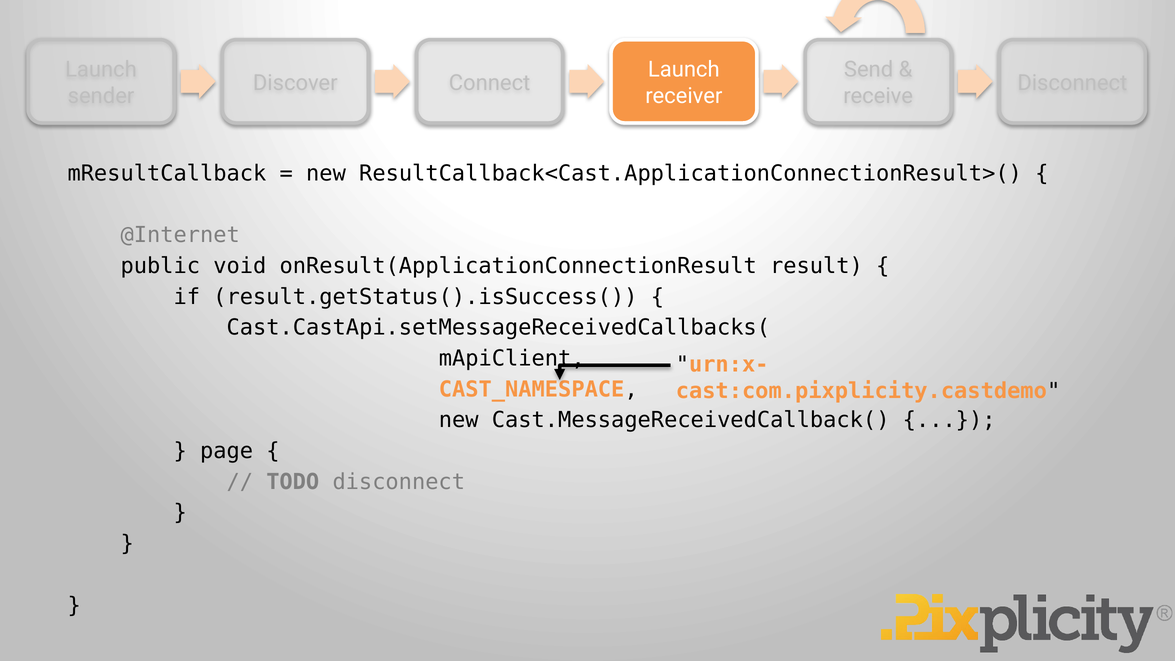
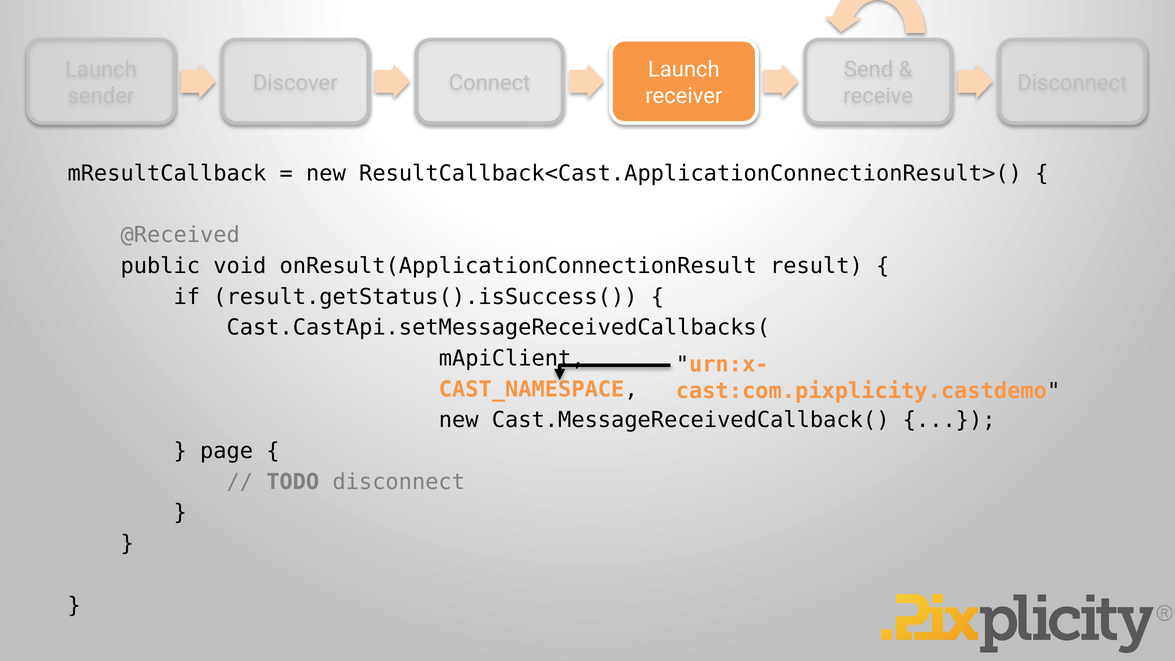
@Internet: @Internet -> @Received (180, 235)
